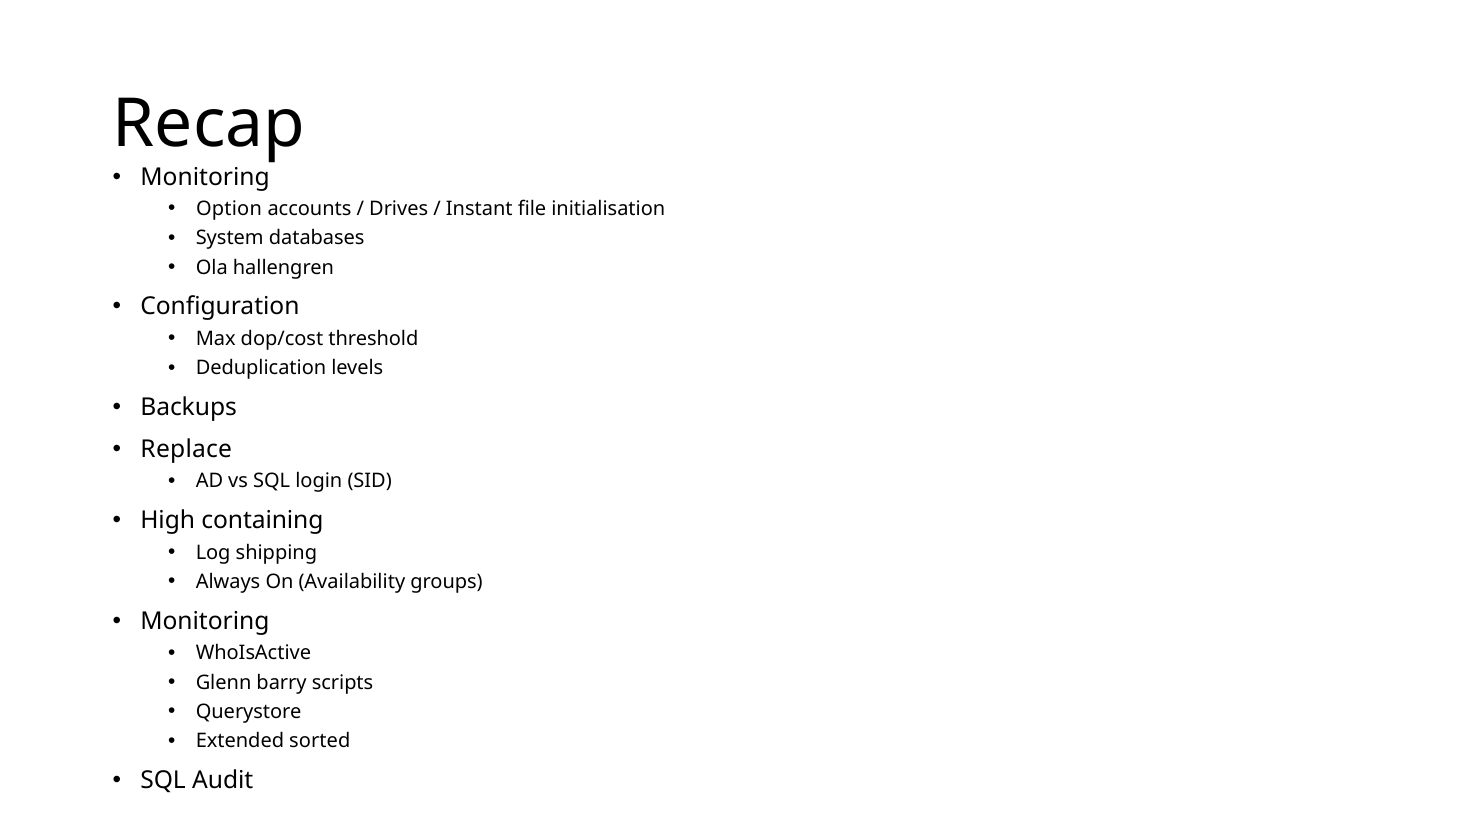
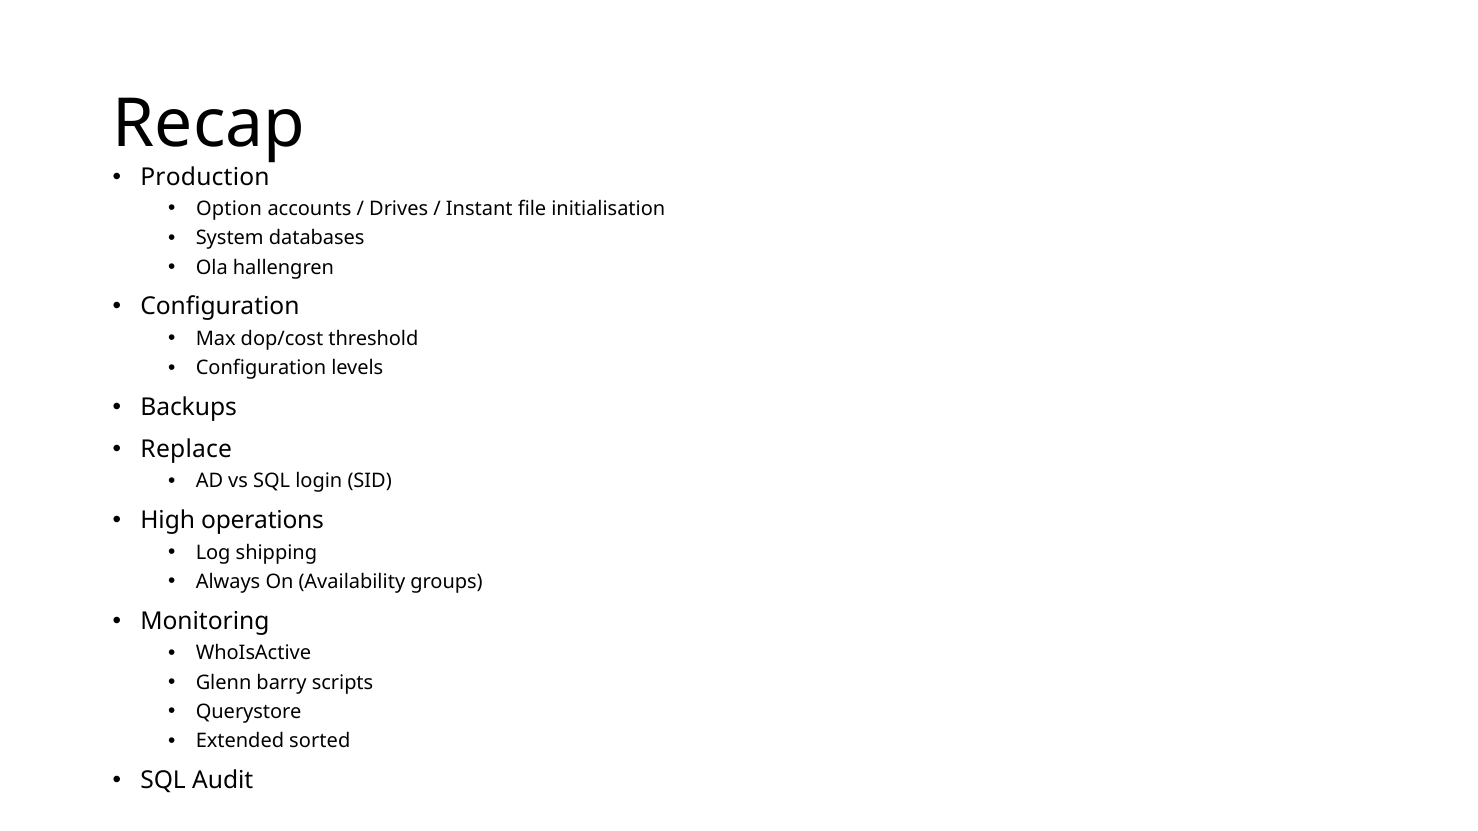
Monitoring: Monitoring -> Production (205, 177)
Deduplication: Deduplication -> Configuration (261, 368)
containing: containing -> operations (263, 521)
